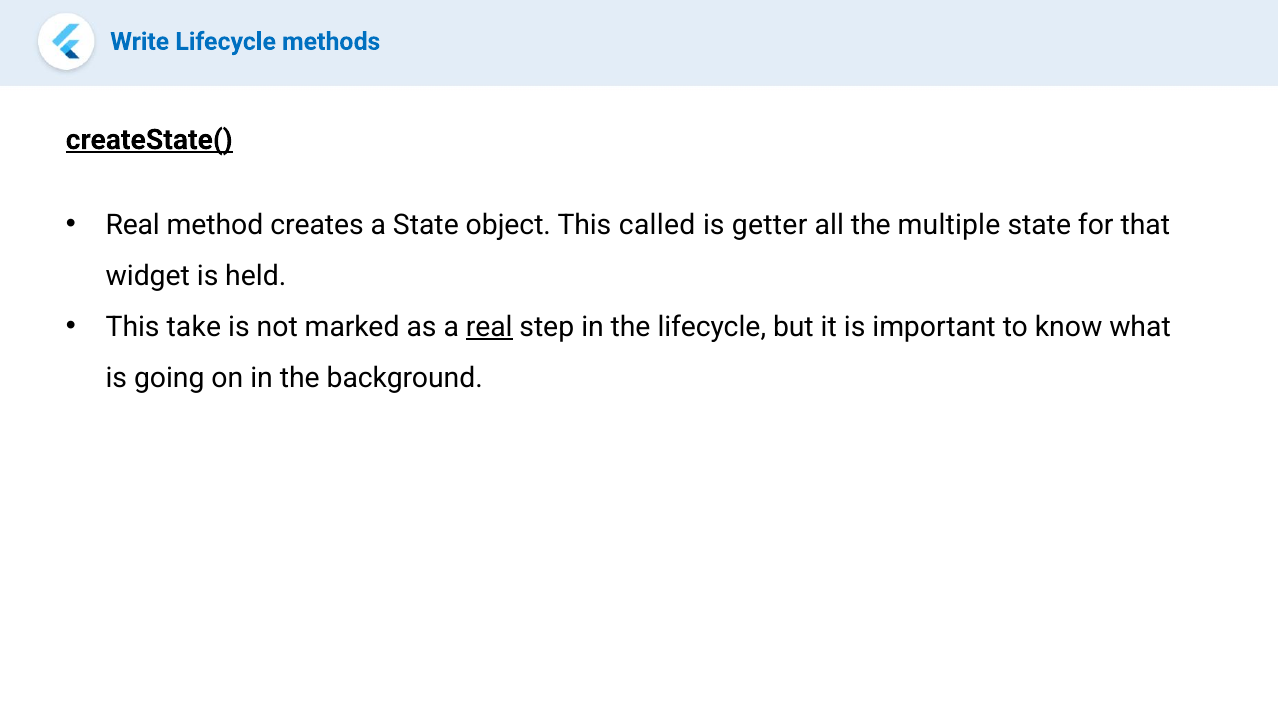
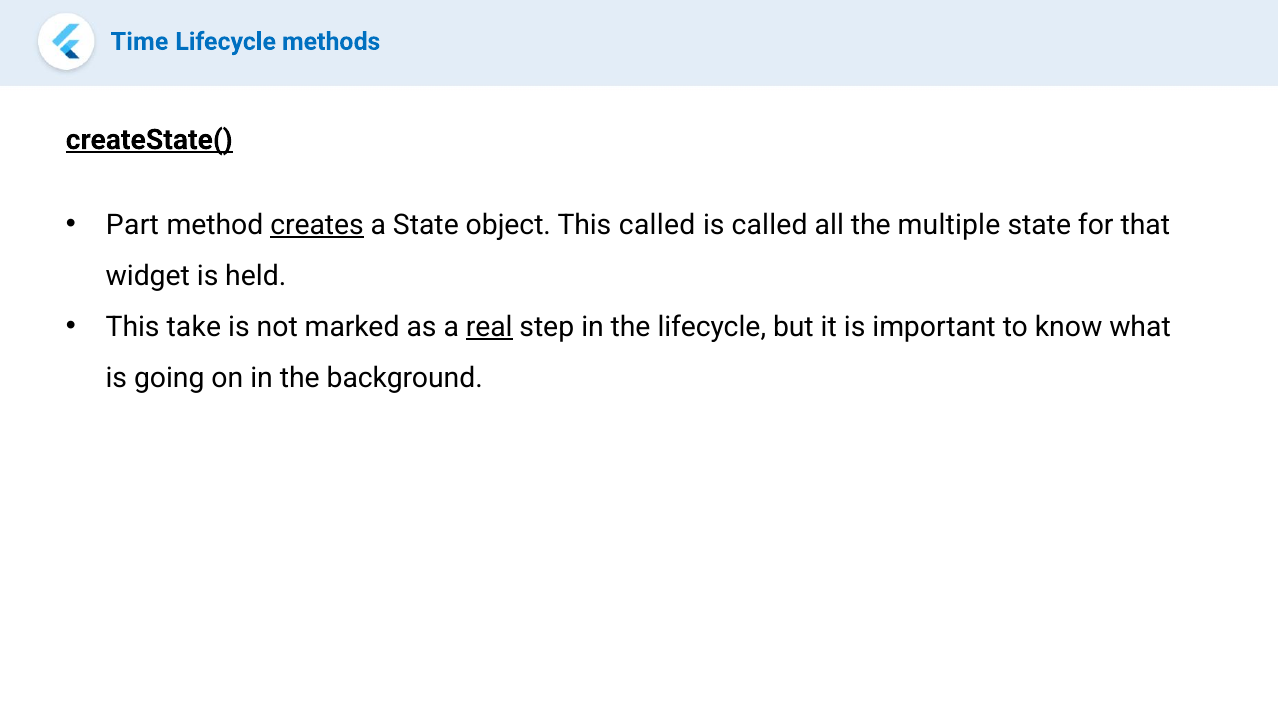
Write: Write -> Time (139, 42)
Real: Real -> Part (132, 225)
creates underline: none -> present (317, 225)
is getter: getter -> called (770, 225)
